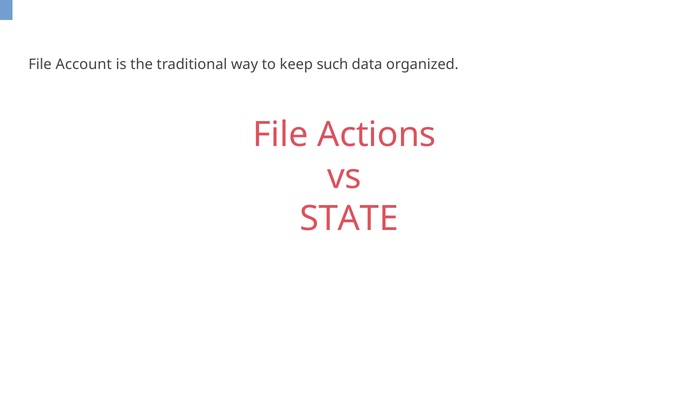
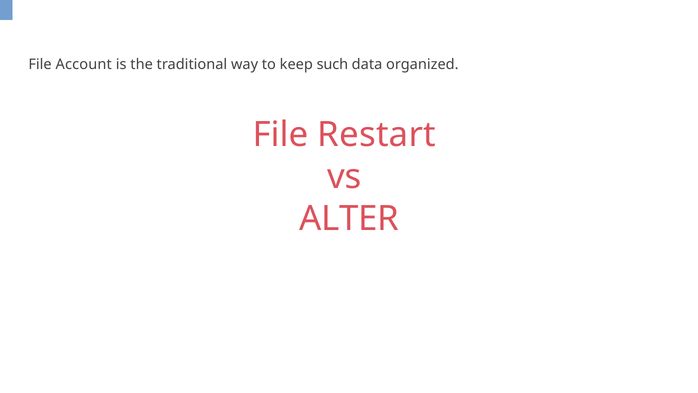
Actions: Actions -> Restart (377, 135)
STATE: STATE -> ALTER (349, 218)
